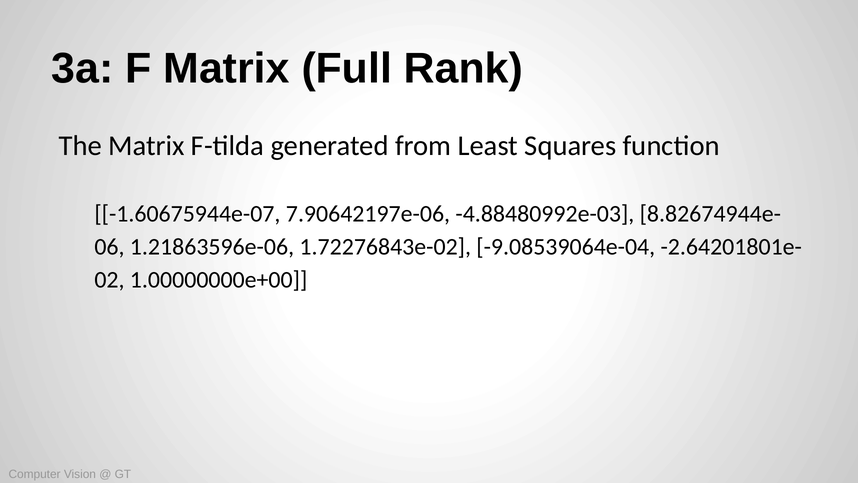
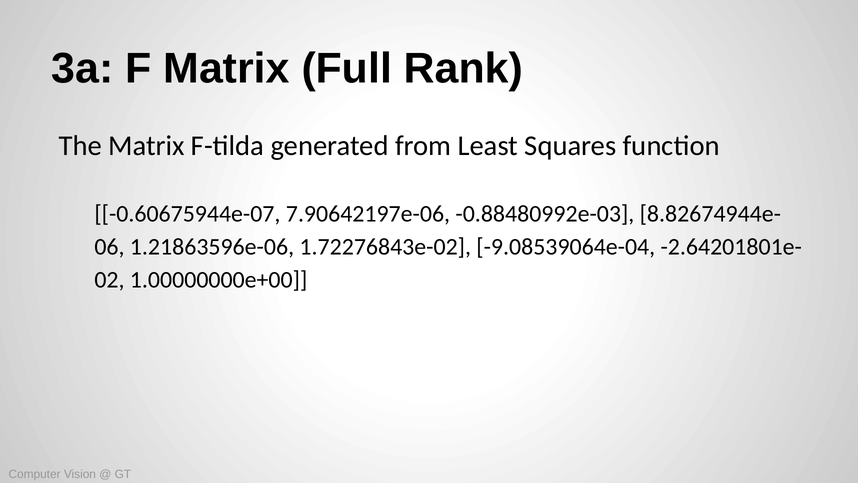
-1.60675944e-07: -1.60675944e-07 -> -0.60675944e-07 (187, 214)
-4.88480992e-03: -4.88480992e-03 -> -0.88480992e-03 (545, 214)
